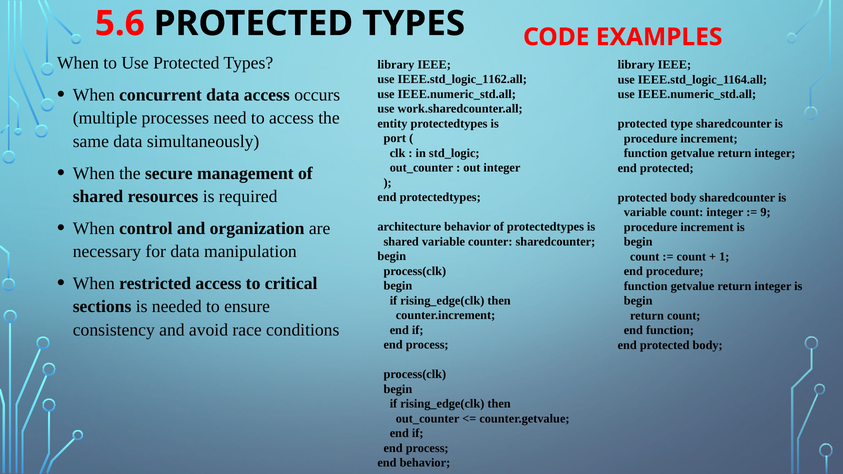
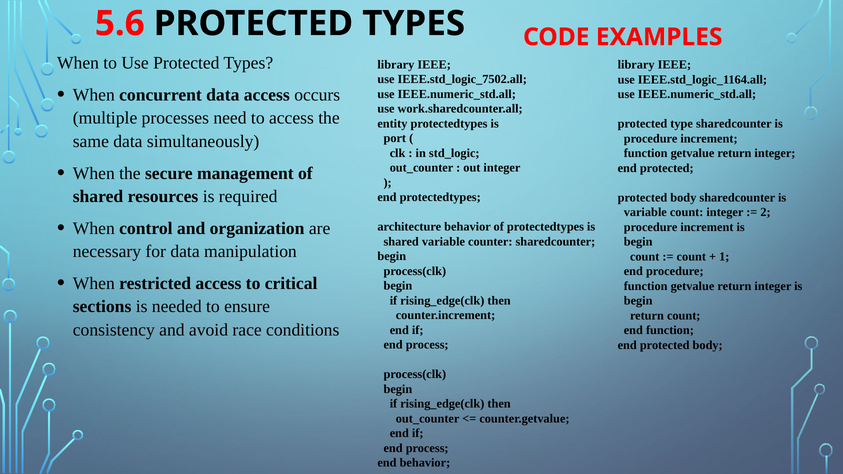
IEEE.std_logic_1162.all: IEEE.std_logic_1162.all -> IEEE.std_logic_7502.all (462, 79)
9: 9 -> 2 (766, 212)
